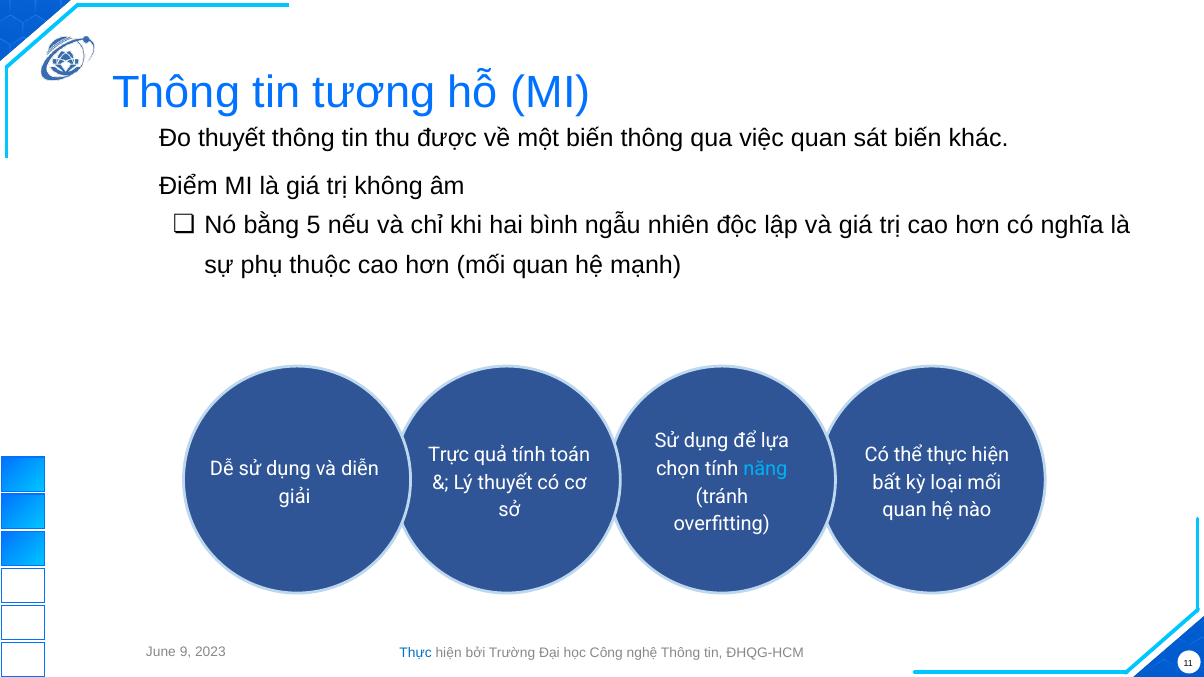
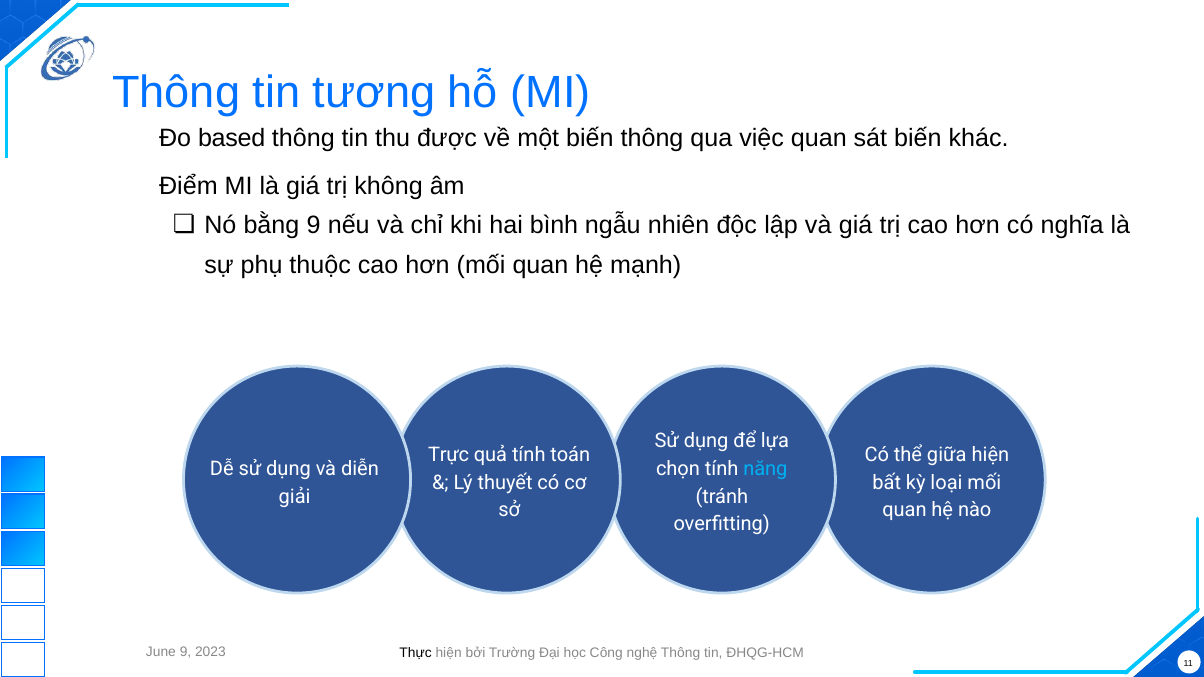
Đo thuyết: thuyết -> based (232, 139)
bằng 5: 5 -> 9 (314, 226)
thể thực: thực -> giữa (947, 455)
Thực colour: blue -> black (416, 653)
